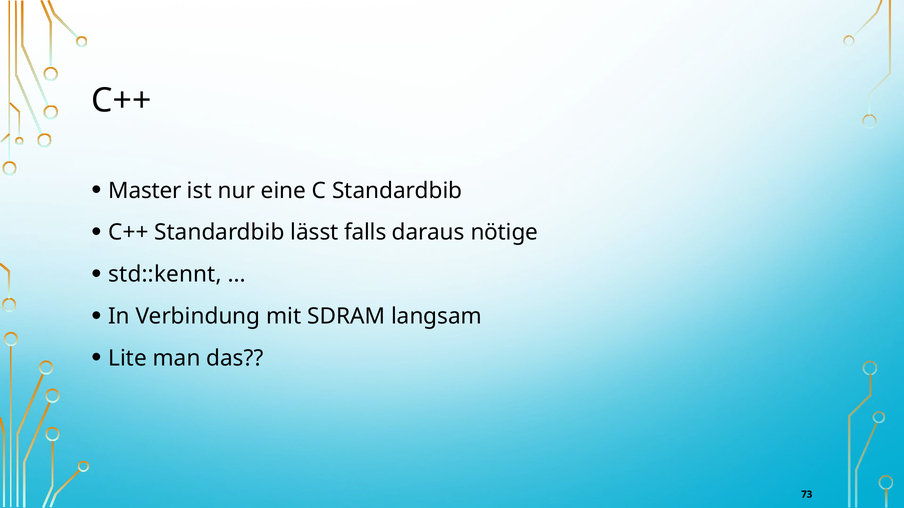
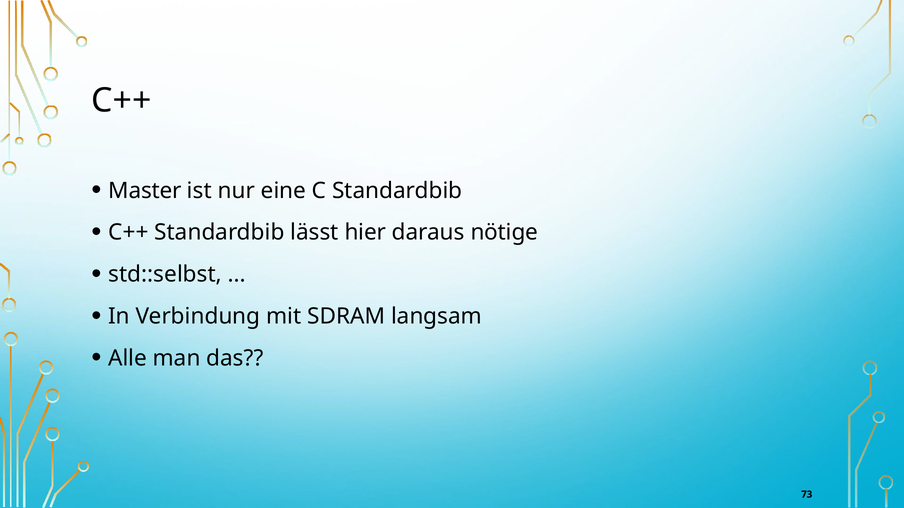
falls: falls -> hier (365, 233)
std::kennt: std::kennt -> std::selbst (165, 275)
Lite: Lite -> Alle (128, 359)
